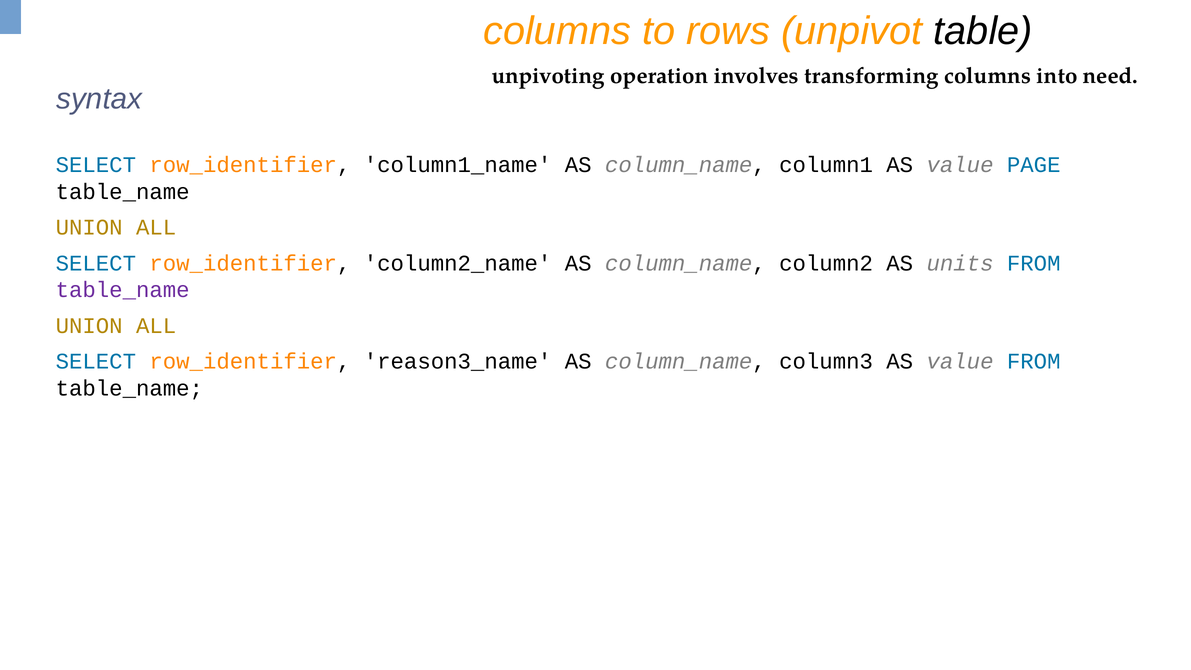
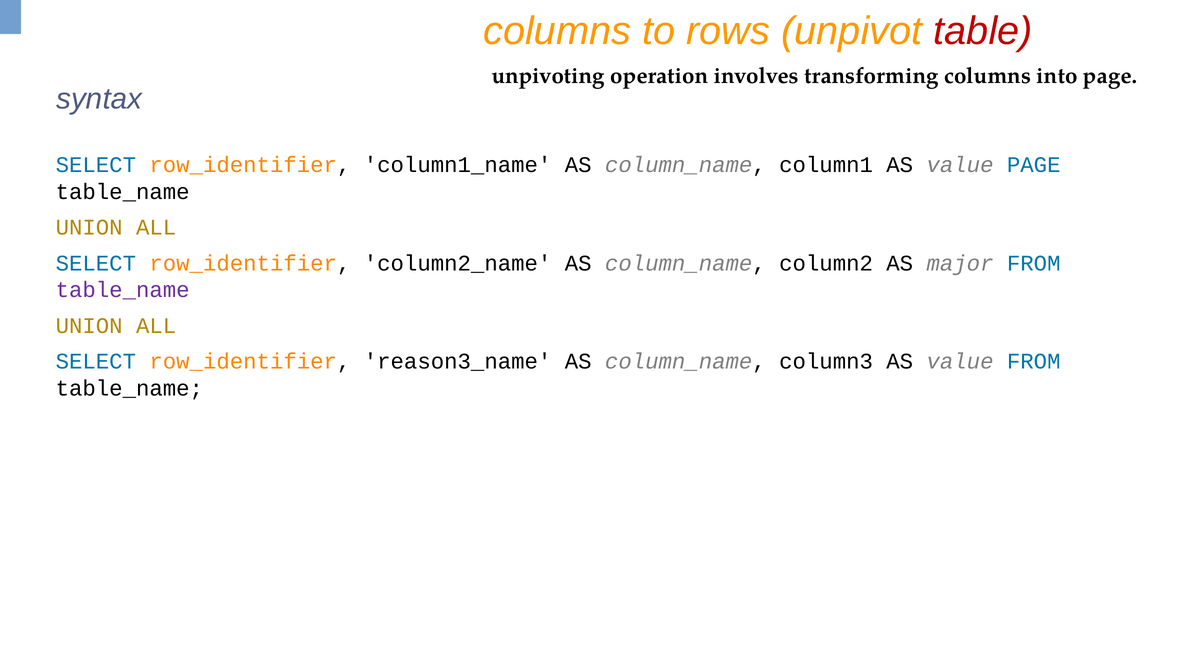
table colour: black -> red (983, 31)
into need: need -> page (1110, 76)
units: units -> major (960, 263)
